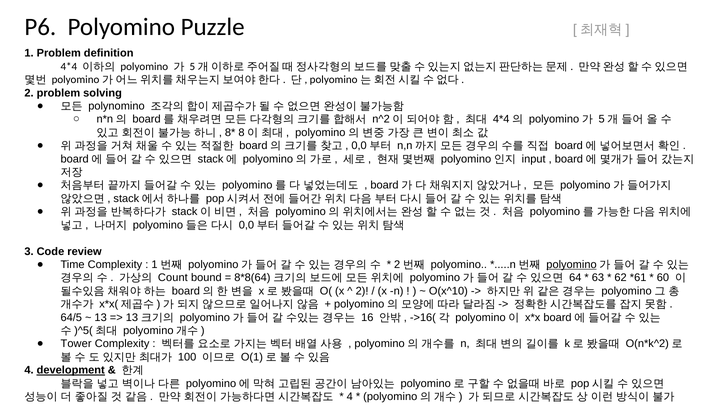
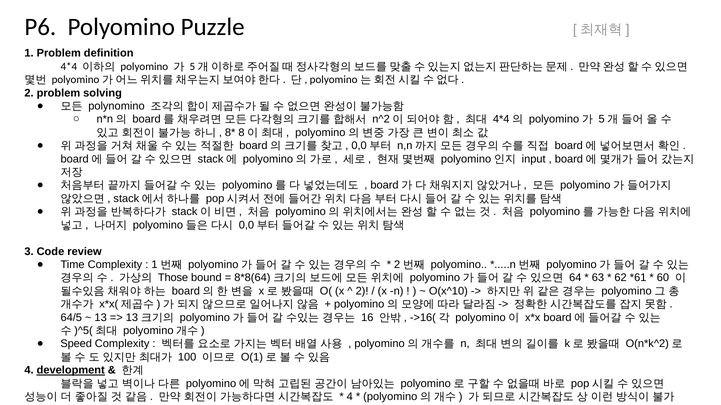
polyomino underline: present -> none (572, 265)
Count: Count -> Those (173, 278)
Tower: Tower -> Speed (76, 344)
